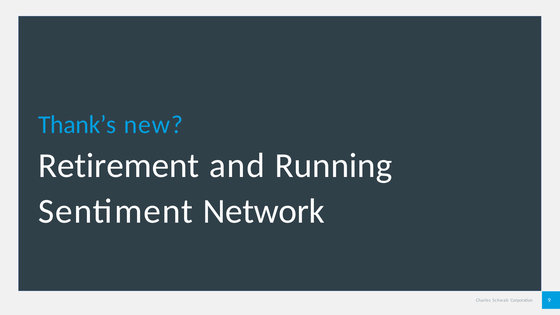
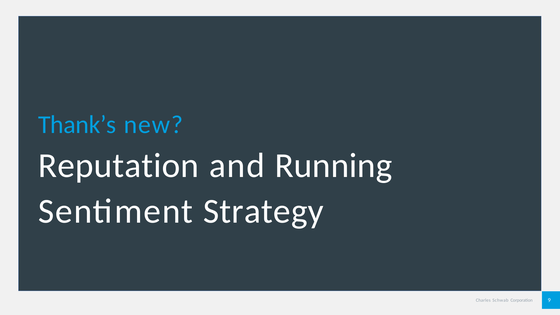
Retirement: Retirement -> Reputation (119, 165)
Network: Network -> Strategy (263, 211)
